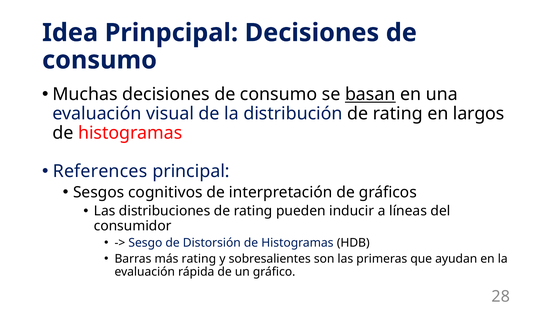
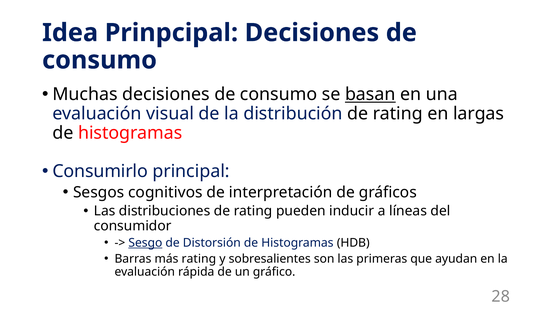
largos: largos -> largas (479, 114)
References: References -> Consumirlo (100, 171)
Sesgo underline: none -> present (145, 242)
